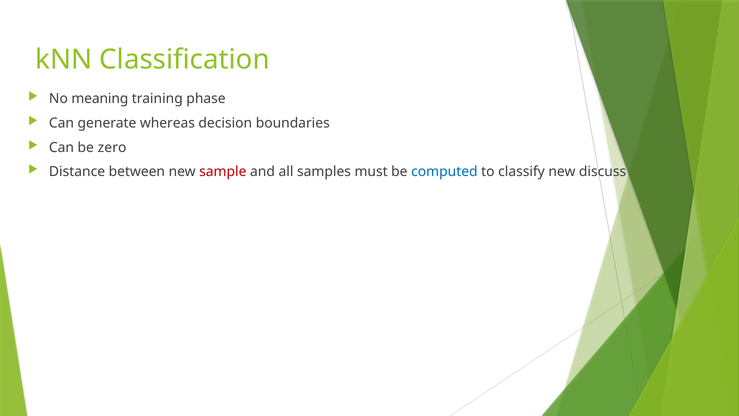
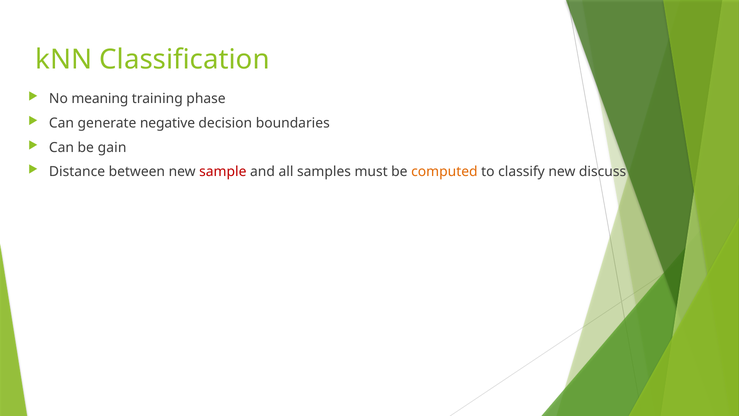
whereas: whereas -> negative (167, 123)
zero: zero -> gain (112, 147)
computed colour: blue -> orange (444, 172)
